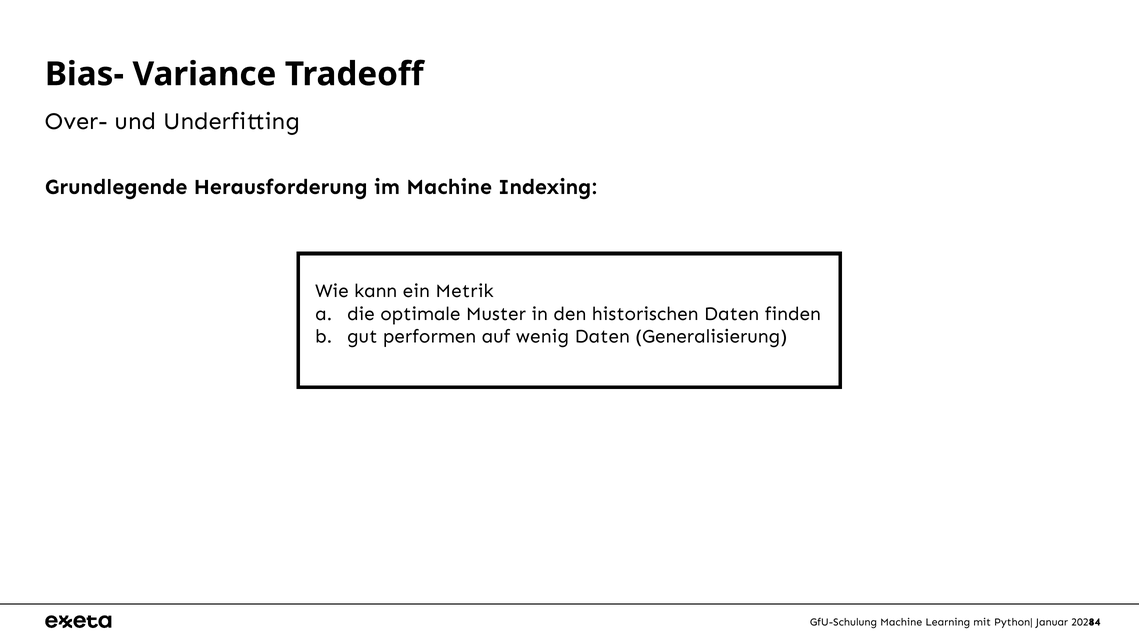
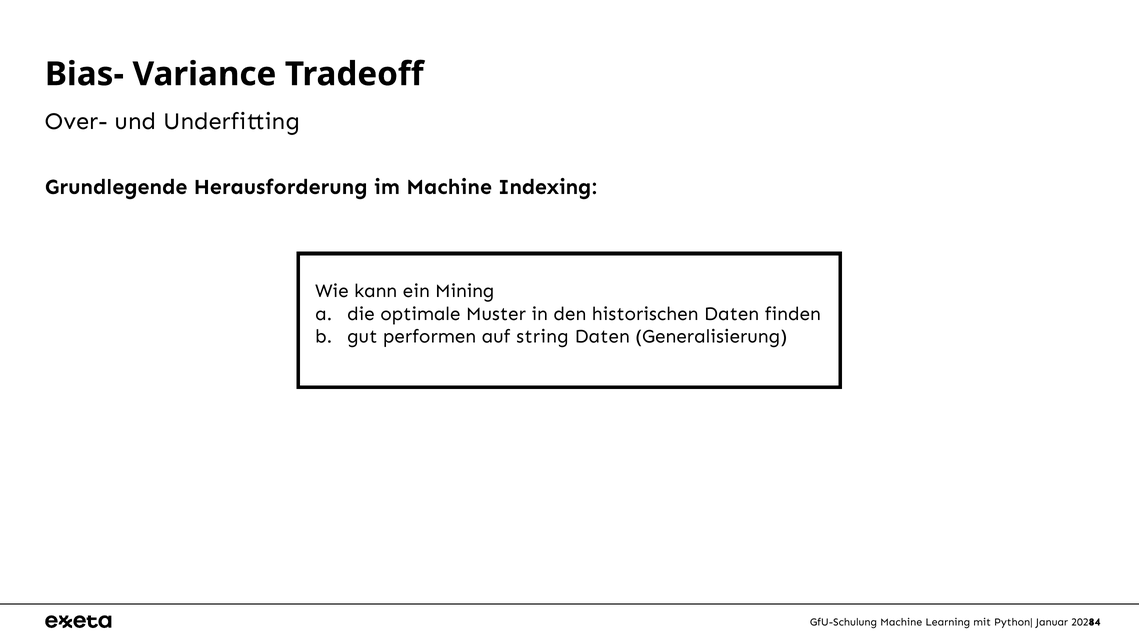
Metrik: Metrik -> Mining (465, 291)
wenig: wenig -> string (542, 337)
